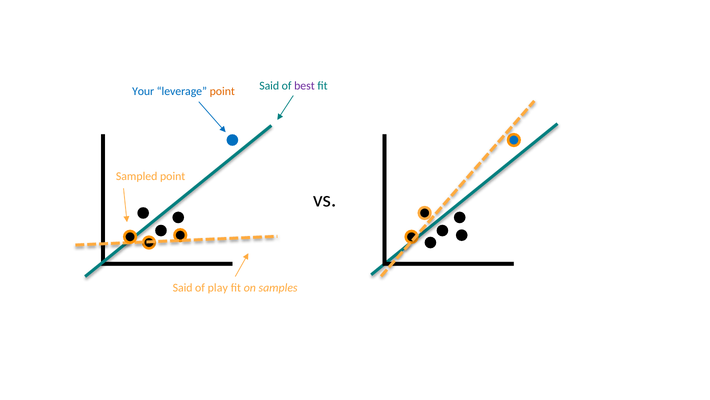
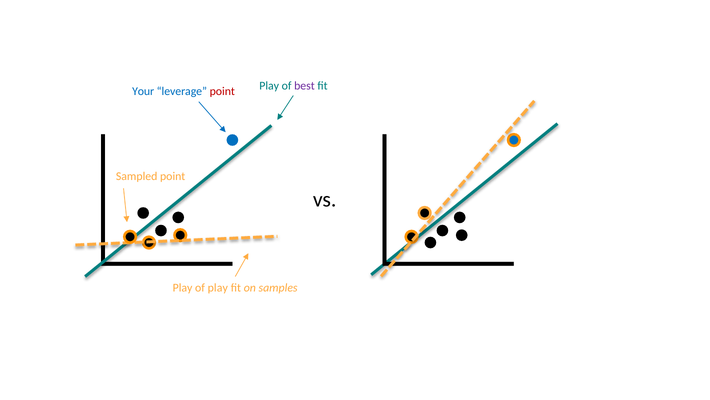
Said: Said -> Play (269, 86)
point colour: orange -> red (222, 91)
Said: Said -> Play (183, 288)
